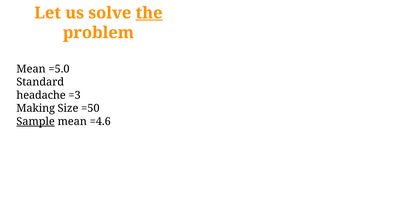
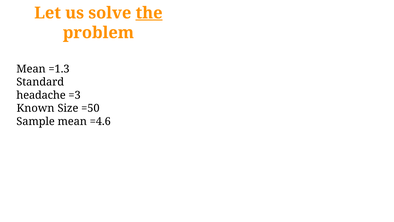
=5.0: =5.0 -> =1.3 (59, 69)
Making: Making -> Known (36, 108)
Sample underline: present -> none (36, 121)
